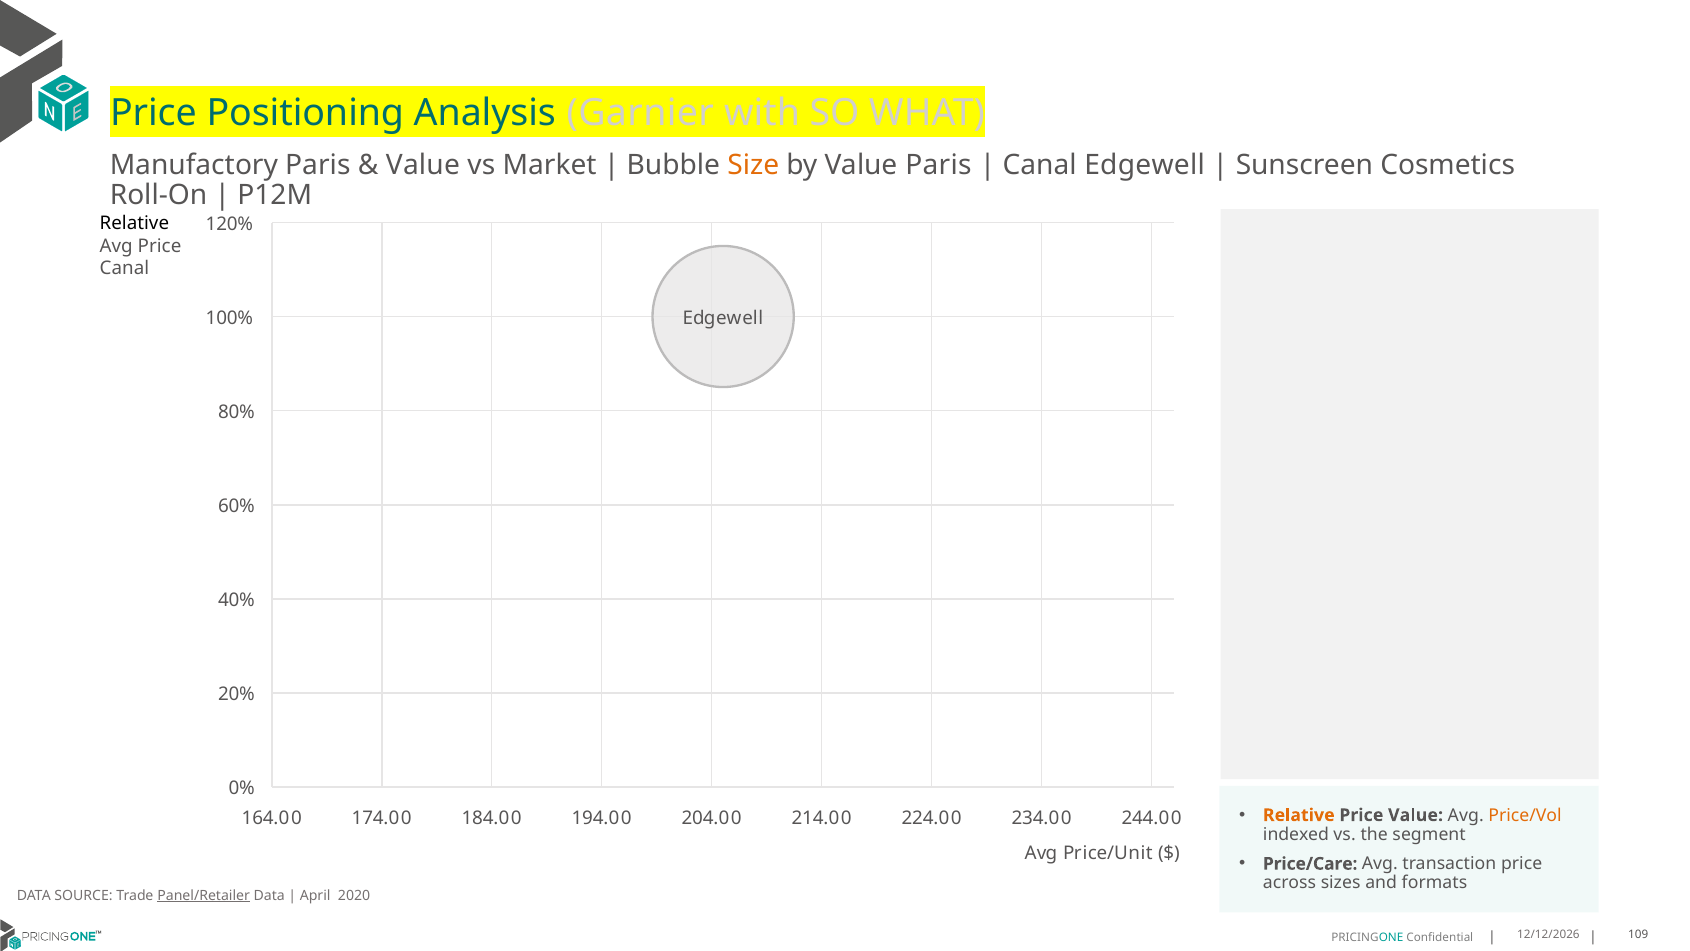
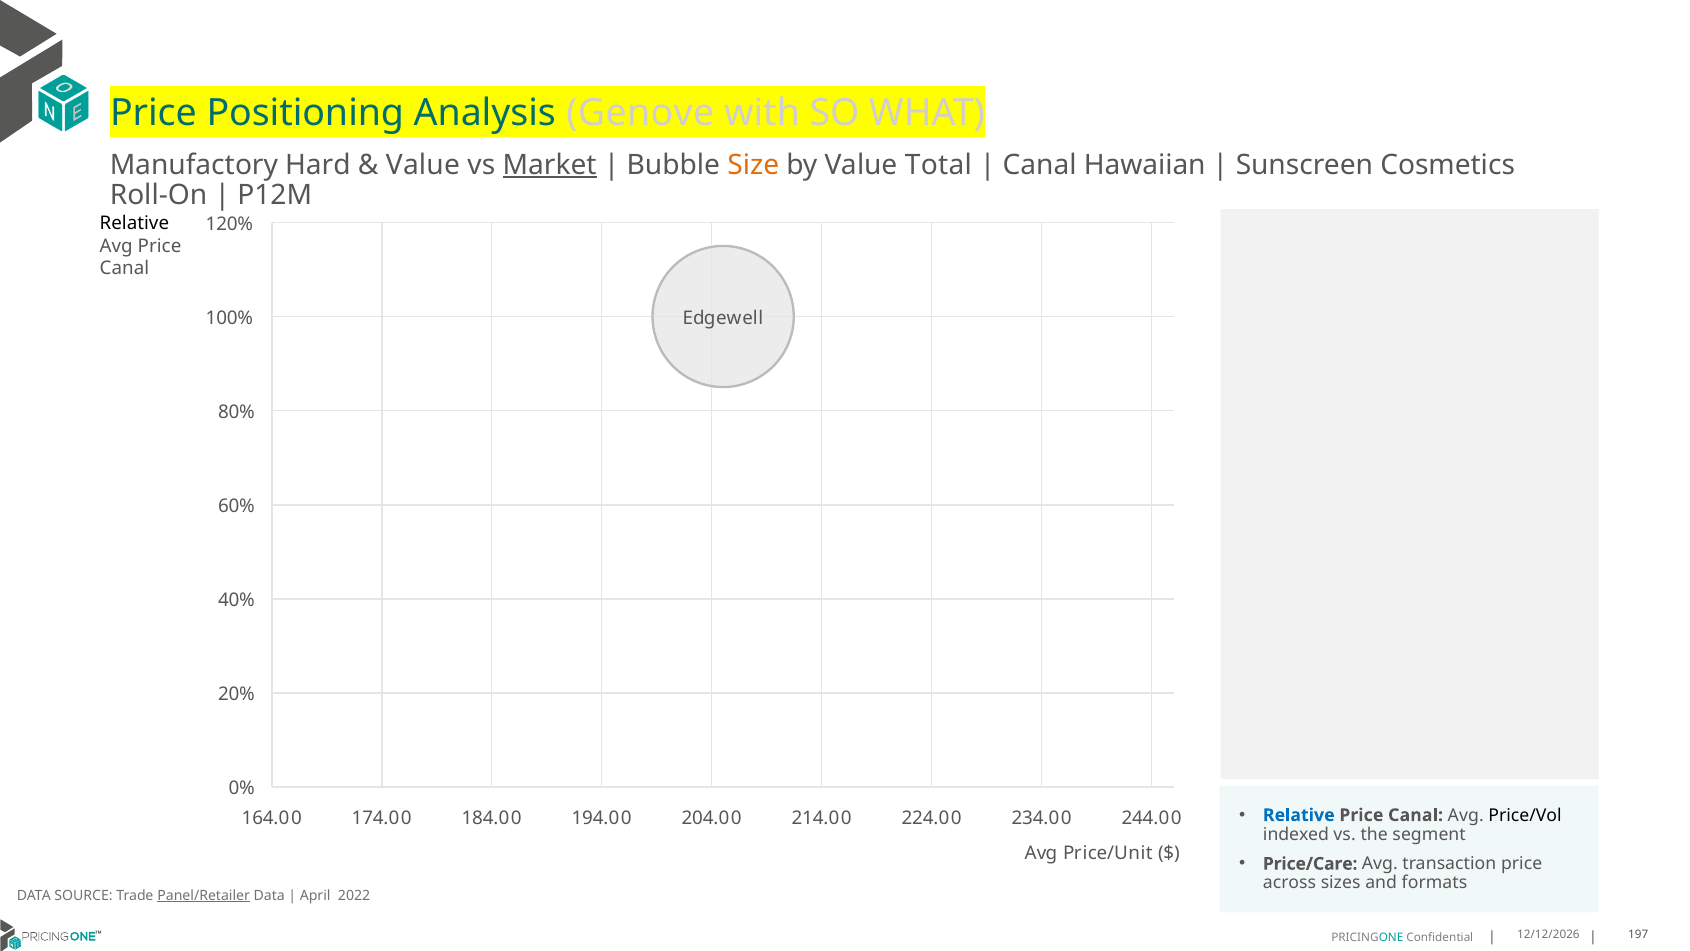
Garnier: Garnier -> Genove (640, 114)
Manufactory Paris: Paris -> Hard (318, 165)
Market underline: none -> present (550, 165)
Value Paris: Paris -> Total (938, 165)
Canal Edgewell: Edgewell -> Hawaiian (1145, 165)
Relative colour: orange -> blue (1299, 815)
Value: Value -> Canal (1416, 815)
Price/Vol colour: orange -> black (1525, 815)
2020: 2020 -> 2022 (354, 895)
109: 109 -> 197 (1638, 935)
